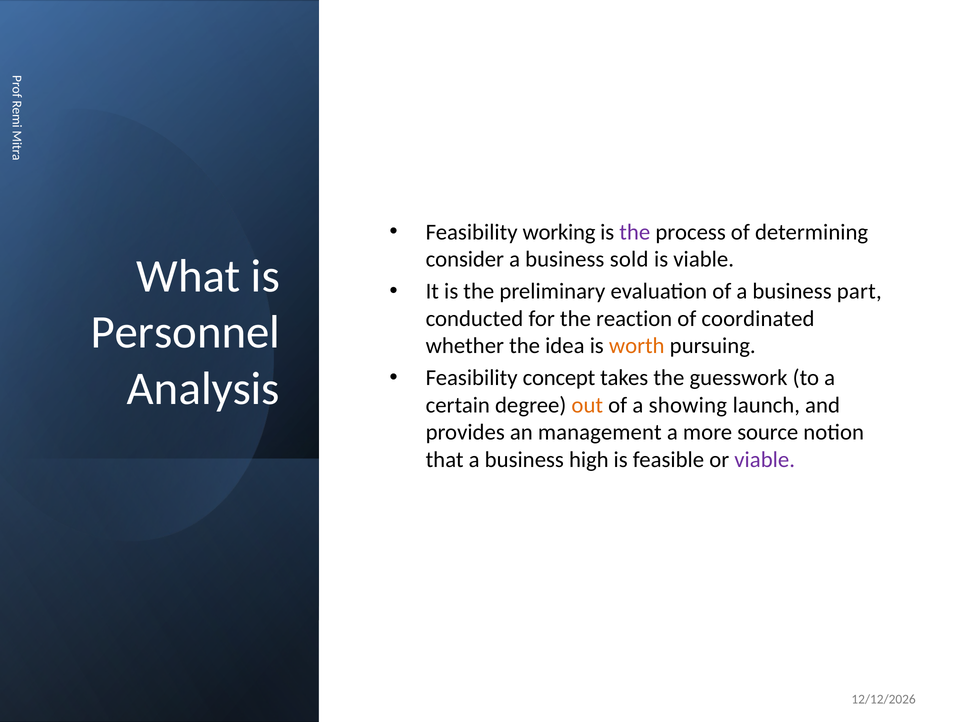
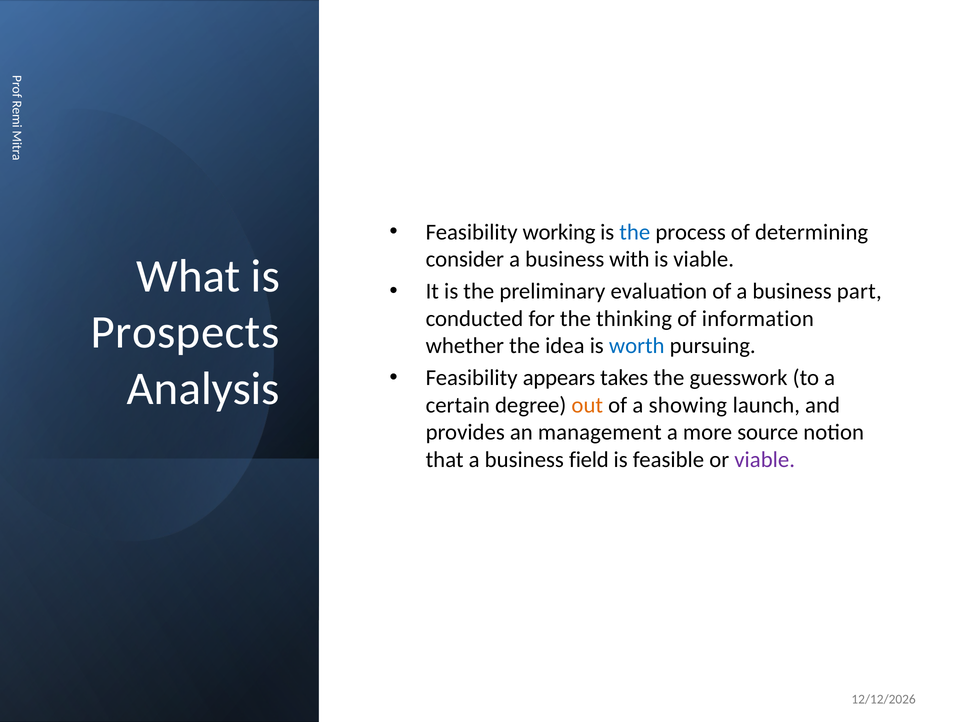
the colour: purple -> blue (635, 232)
sold: sold -> with (629, 260)
reaction: reaction -> thinking (634, 319)
coordinated: coordinated -> information (758, 319)
Personnel: Personnel -> Prospects (185, 333)
worth colour: orange -> blue (637, 346)
concept: concept -> appears (559, 378)
high: high -> field (589, 460)
